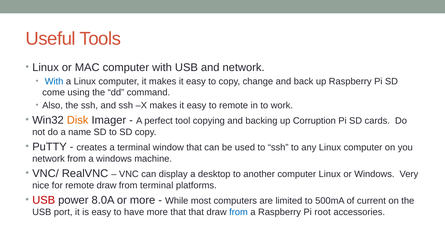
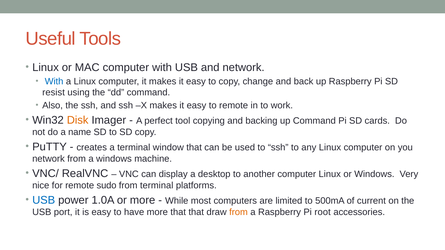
come: come -> resist (54, 93)
up Corruption: Corruption -> Command (314, 121)
remote draw: draw -> sudo (107, 186)
USB colour: red -> blue (44, 200)
8.0A: 8.0A -> 1.0A (103, 200)
from colour: blue -> orange (239, 212)
